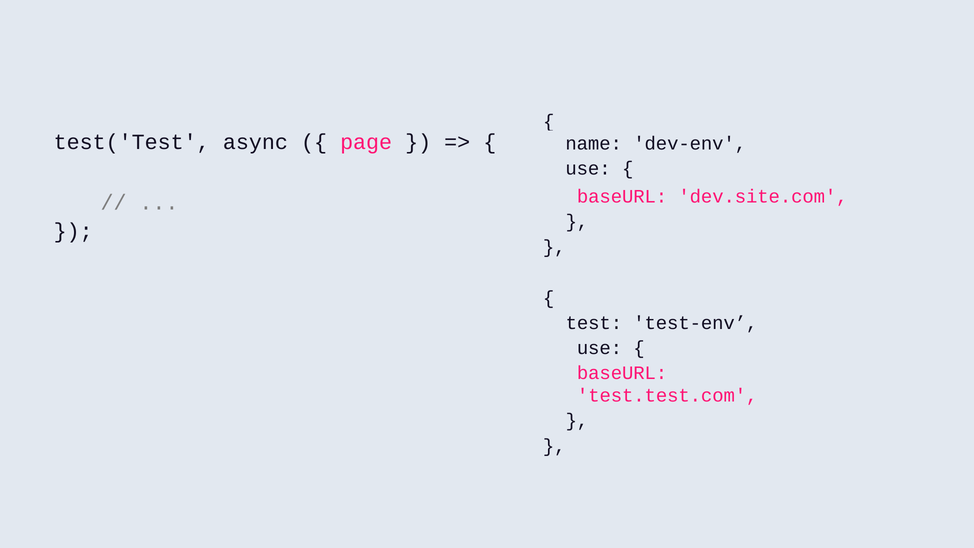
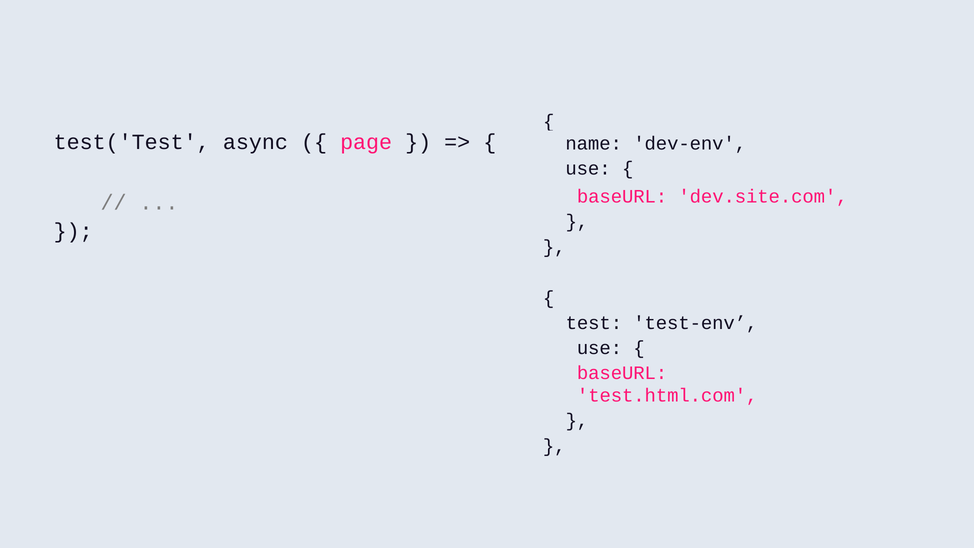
test.test.com: test.test.com -> test.html.com (667, 395)
